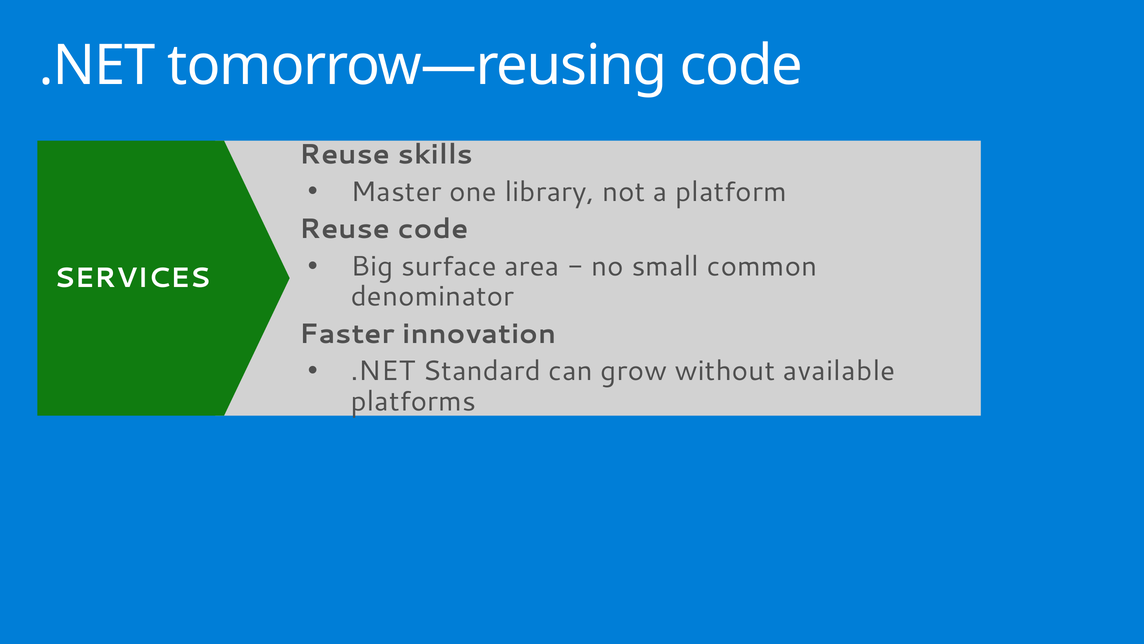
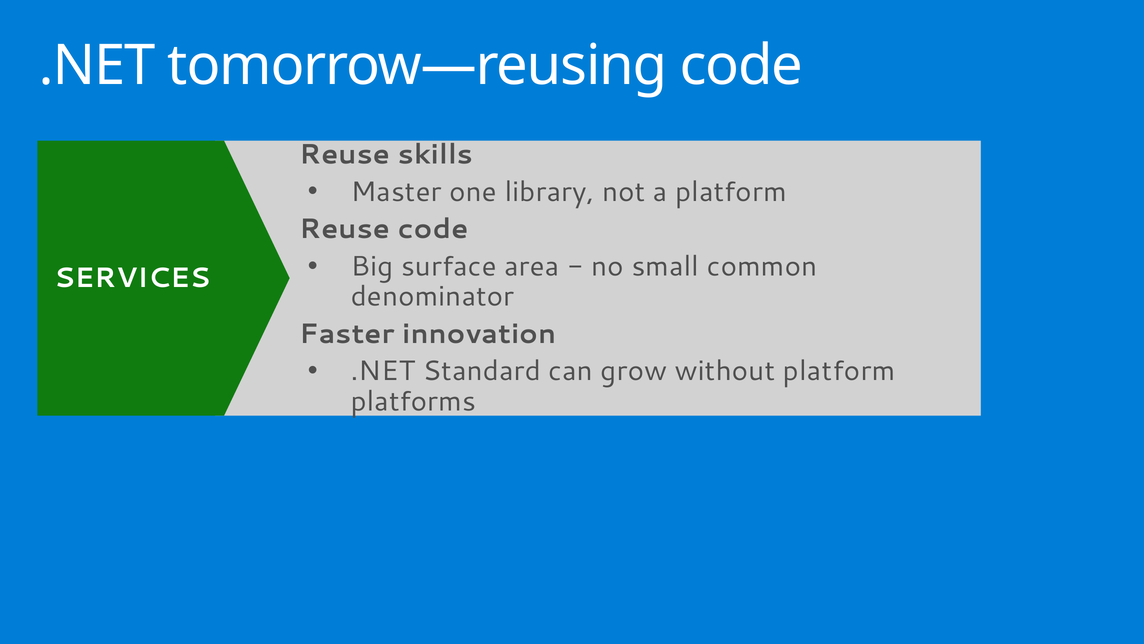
without available: available -> platform (839, 371)
